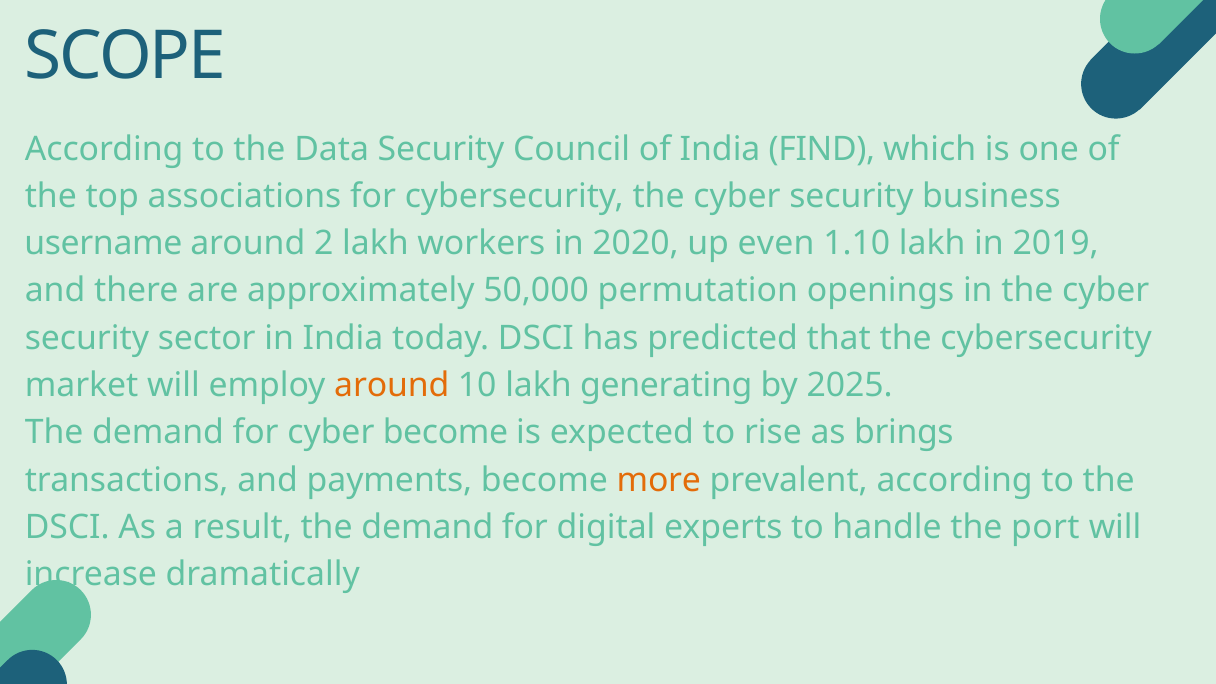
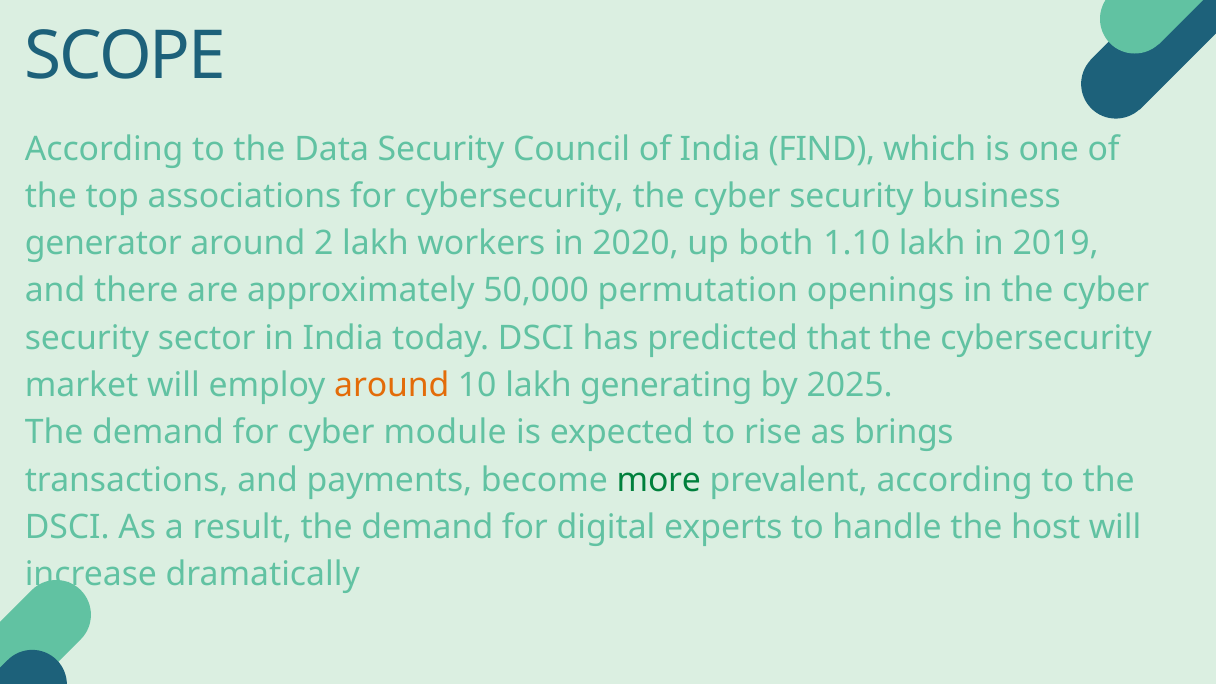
username: username -> generator (103, 244)
even: even -> both (776, 244)
cyber become: become -> module (445, 433)
more colour: orange -> green (659, 480)
port: port -> host (1046, 527)
